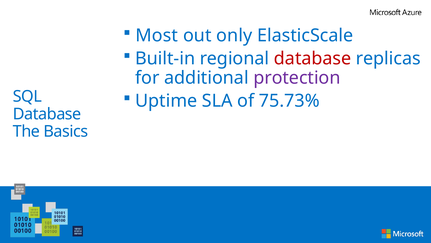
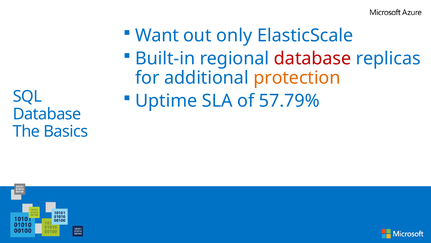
Most: Most -> Want (157, 35)
protection colour: purple -> orange (297, 78)
75.73%: 75.73% -> 57.79% (289, 101)
